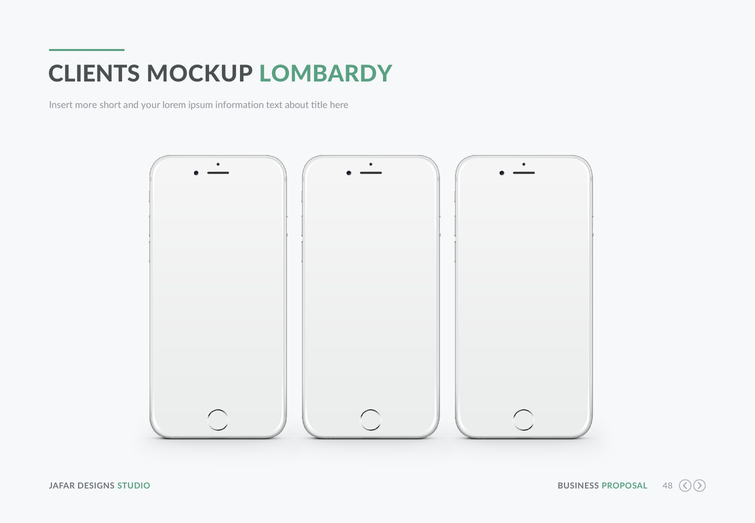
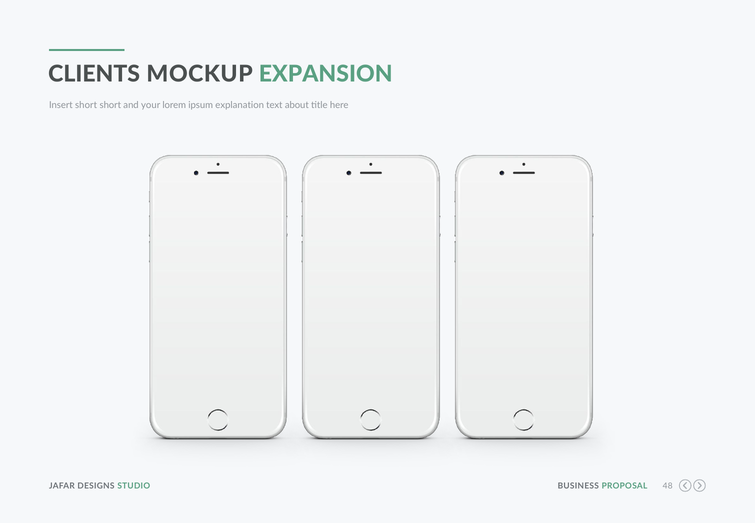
LOMBARDY: LOMBARDY -> EXPANSION (326, 74)
Insert more: more -> short (86, 105)
information: information -> explanation (240, 105)
